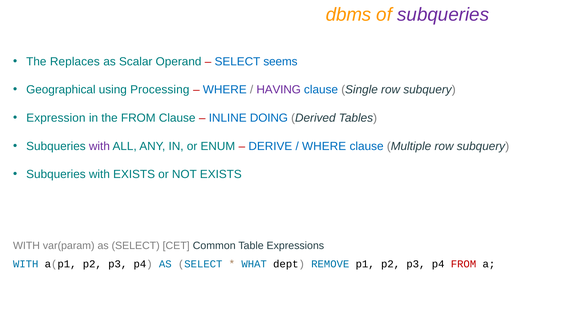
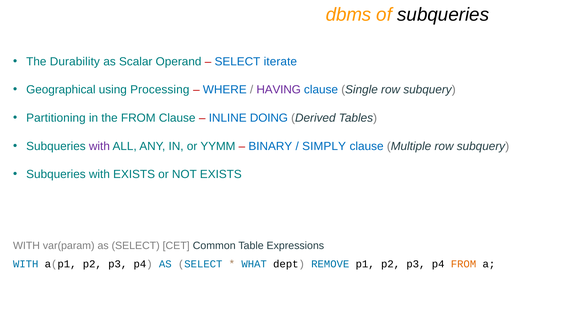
subqueries colour: purple -> black (443, 15)
Replaces: Replaces -> Durability (75, 62)
seems: seems -> iterate (280, 62)
Expression: Expression -> Partitioning (56, 118)
ENUM: ENUM -> YYMM (218, 146)
DERIVE: DERIVE -> BINARY (270, 146)
WHERE: WHERE -> SIMPLY (324, 146)
FROM colour: red -> orange (463, 264)
